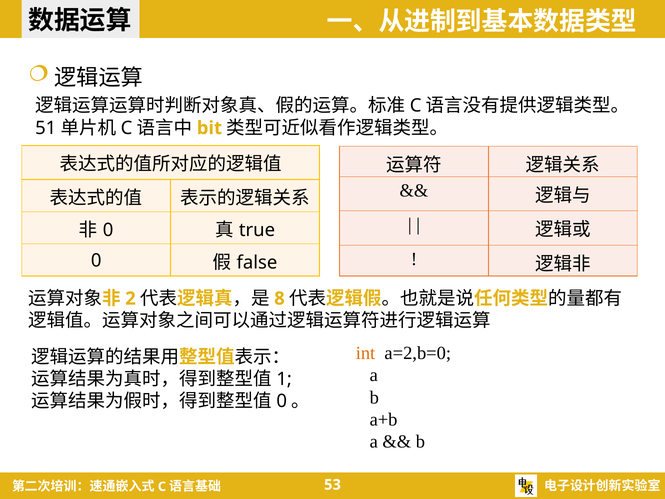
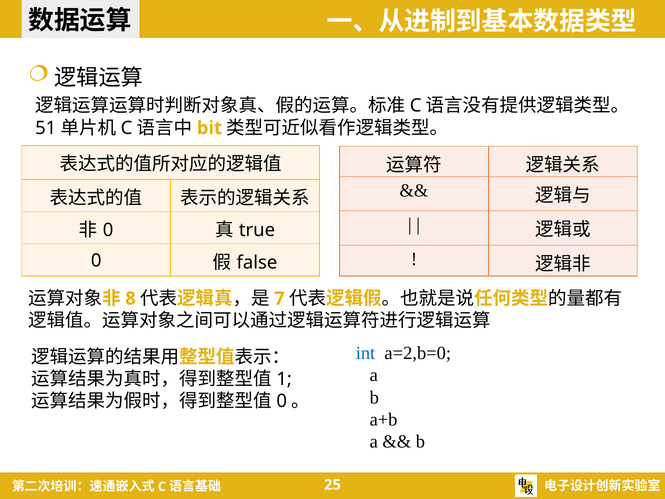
2: 2 -> 8 (130, 298)
8: 8 -> 7 (279, 298)
int colour: orange -> blue (366, 353)
53: 53 -> 25 (333, 485)
